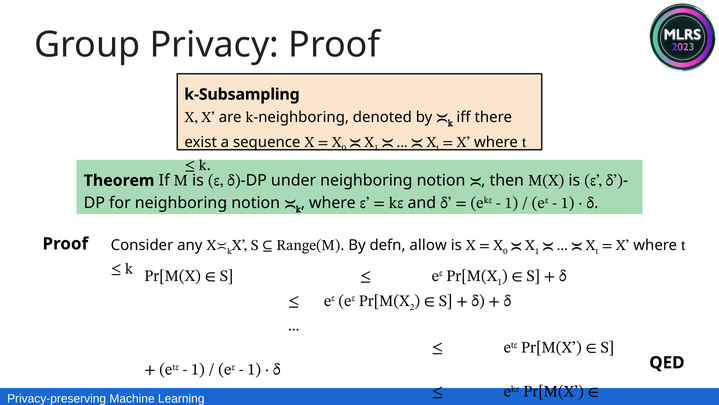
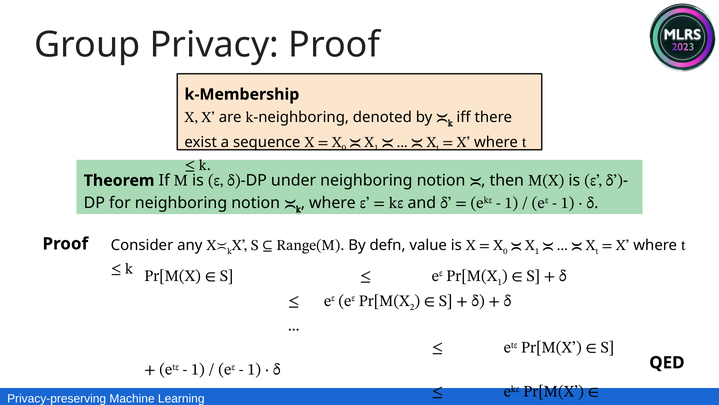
k-Subsampling: k-Subsampling -> k-Membership (242, 94)
allow: allow -> value (428, 245)
